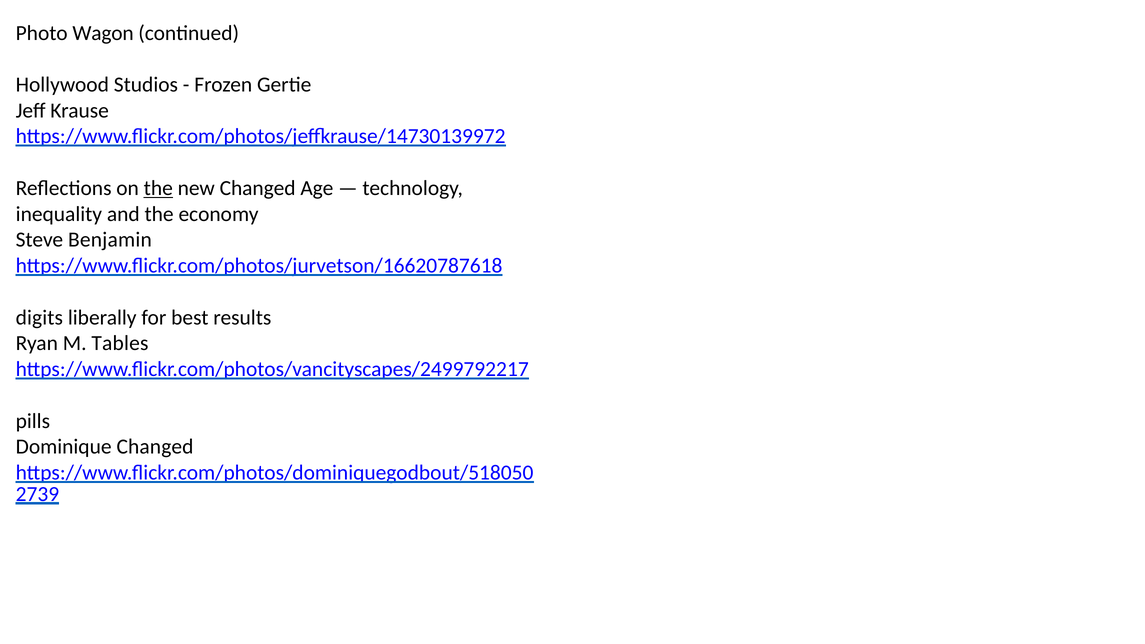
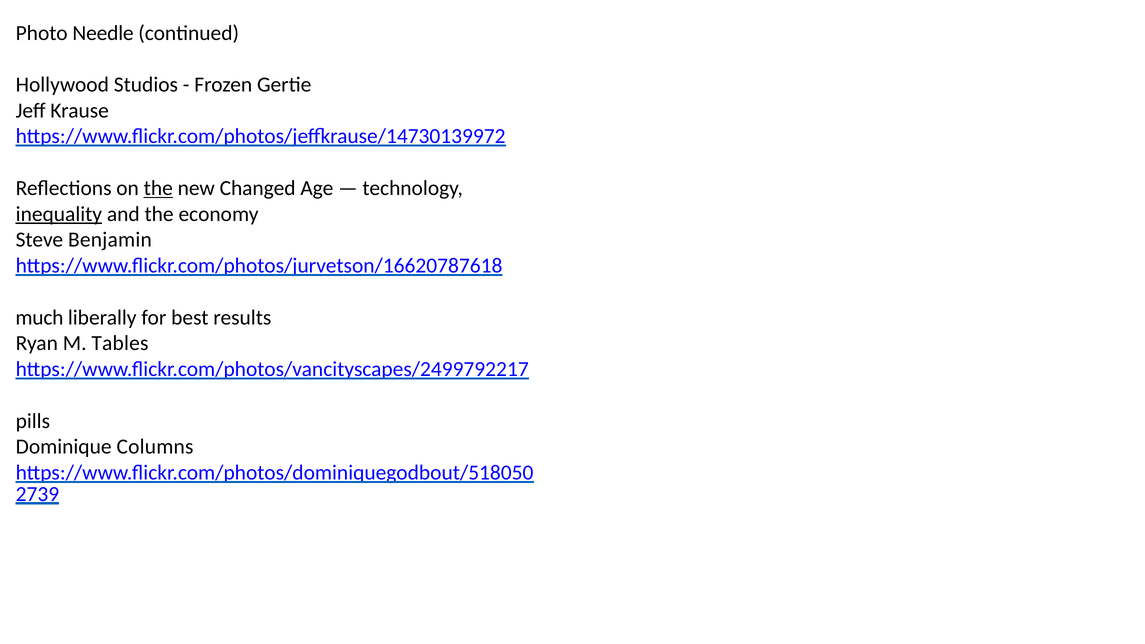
Wagon: Wagon -> Needle (103, 33)
inequality underline: none -> present (59, 214)
digits: digits -> much (39, 318)
Dominique Changed: Changed -> Columns (155, 447)
